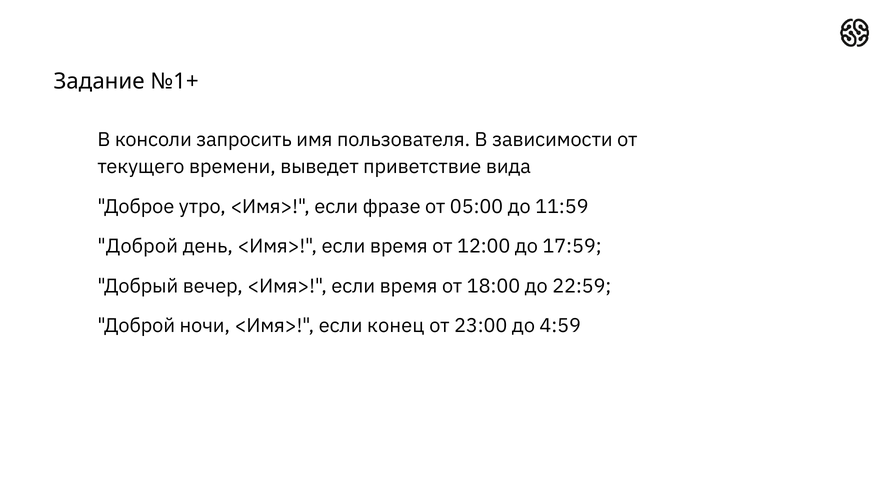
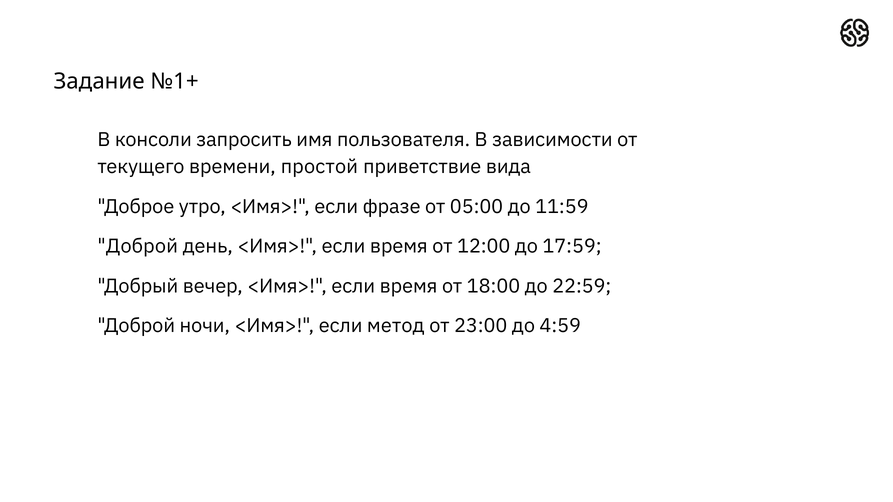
выведет: выведет -> простой (319, 167)
конец: конец -> метод (396, 326)
